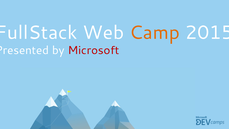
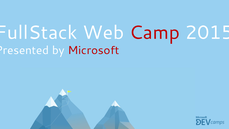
Camp colour: orange -> red (155, 33)
